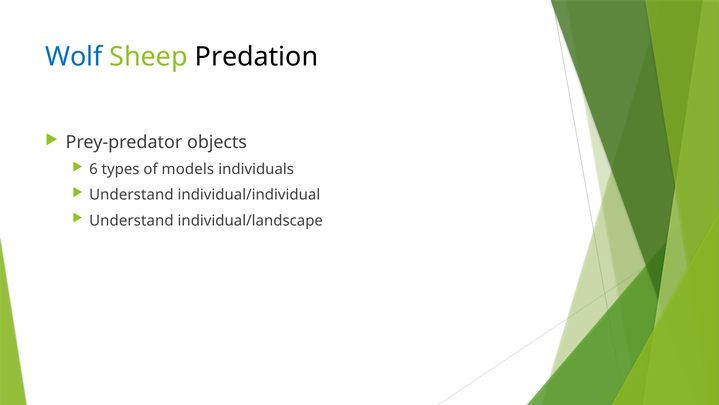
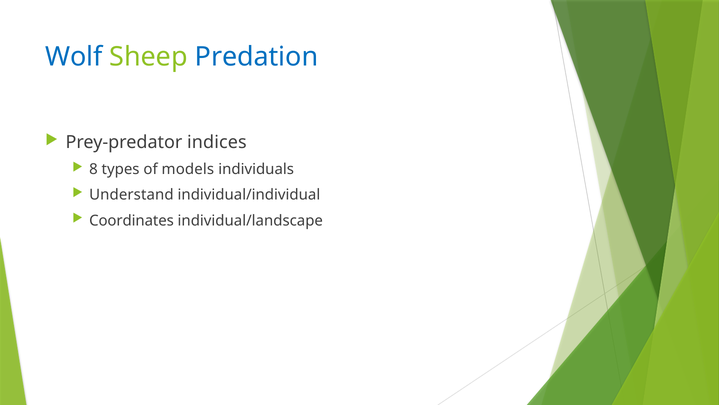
Predation colour: black -> blue (257, 57)
objects: objects -> indices (217, 142)
6: 6 -> 8 (93, 169)
Understand: Understand -> Coordinates (131, 220)
